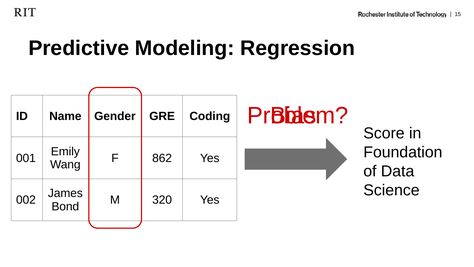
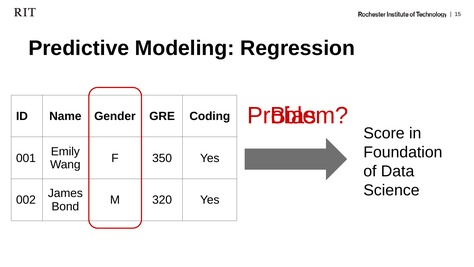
862: 862 -> 350 (162, 158)
